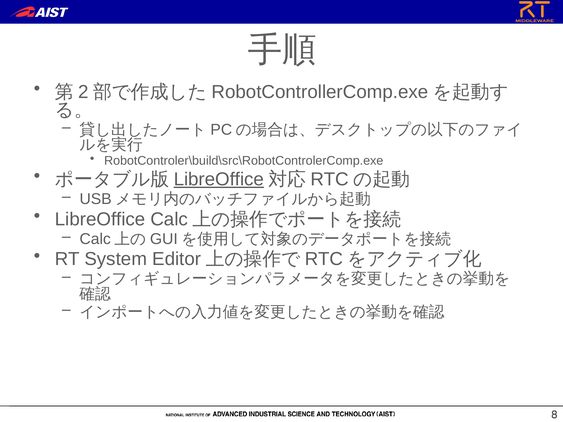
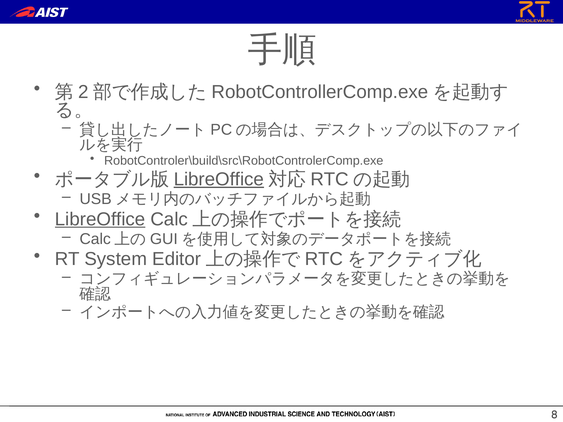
LibreOffice underline: none -> present (100, 219)
